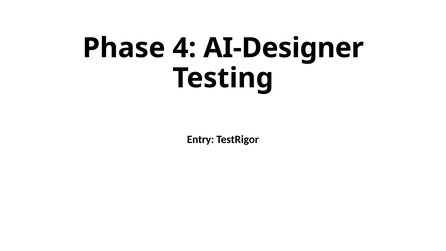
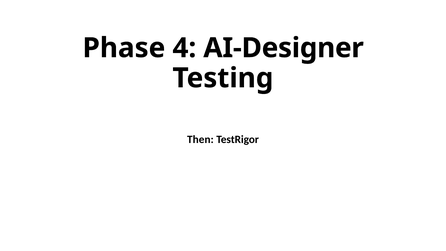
Entry: Entry -> Then (200, 139)
